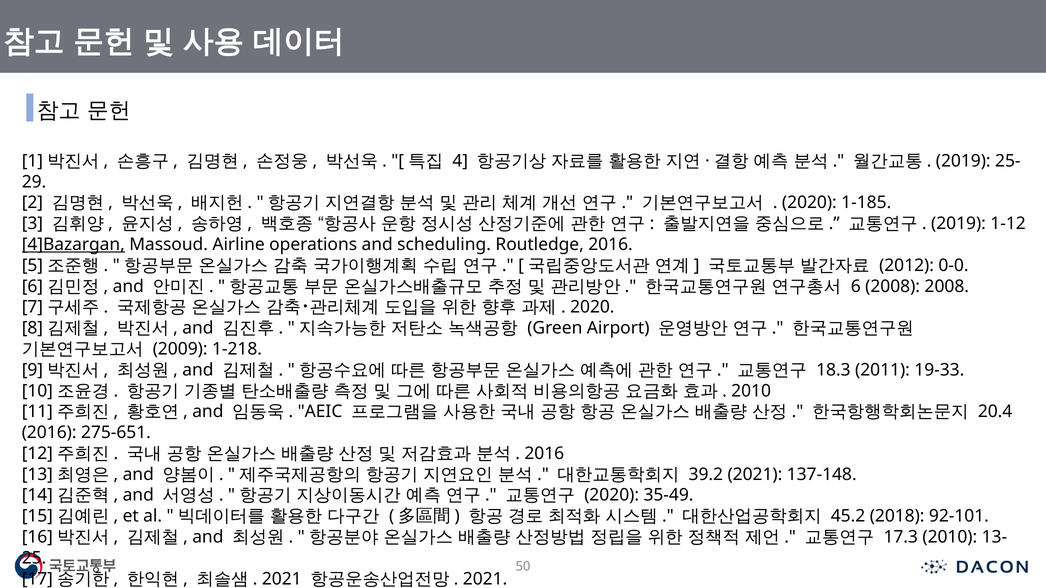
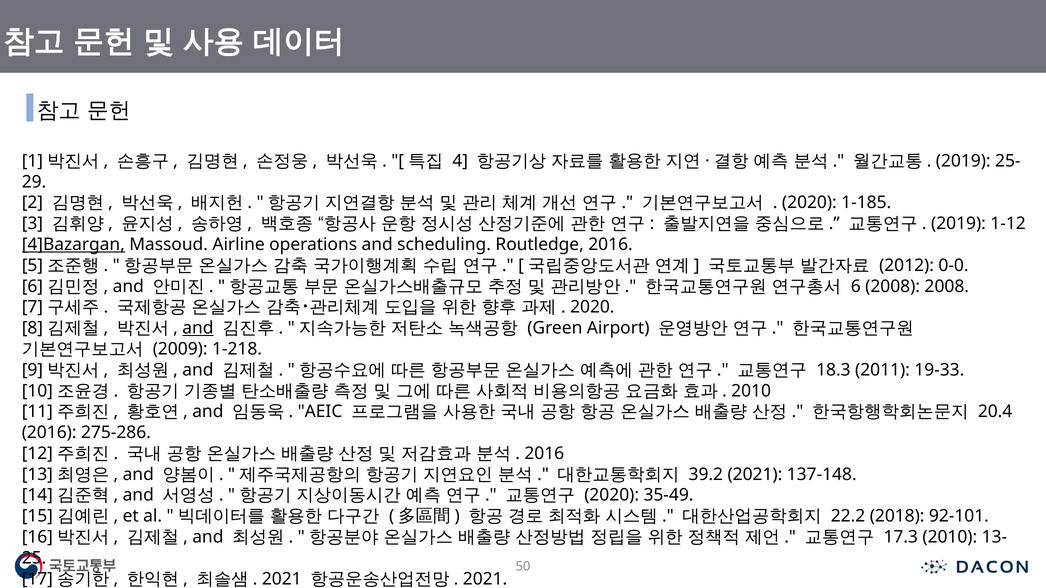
and underline: none -> present (198, 328)
275-651: 275-651 -> 275-286 (116, 433)
45.2: 45.2 -> 22.2 (848, 516)
